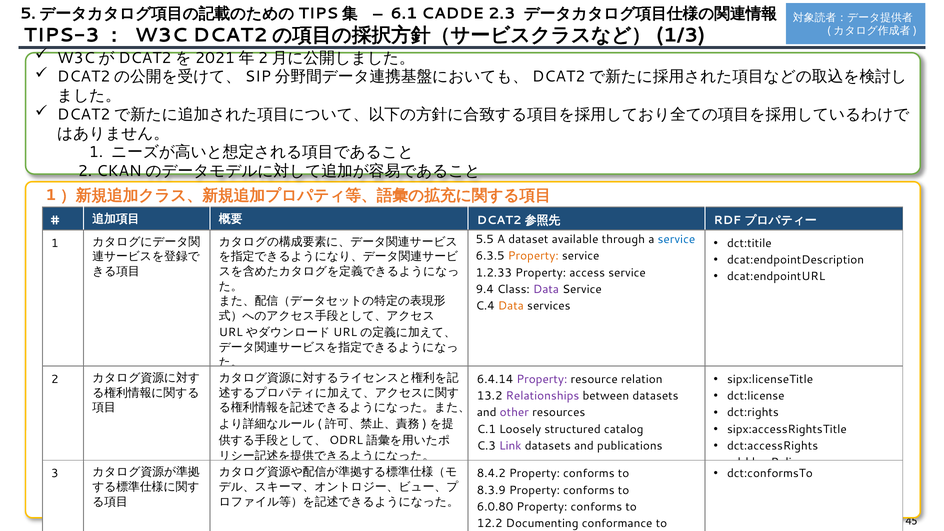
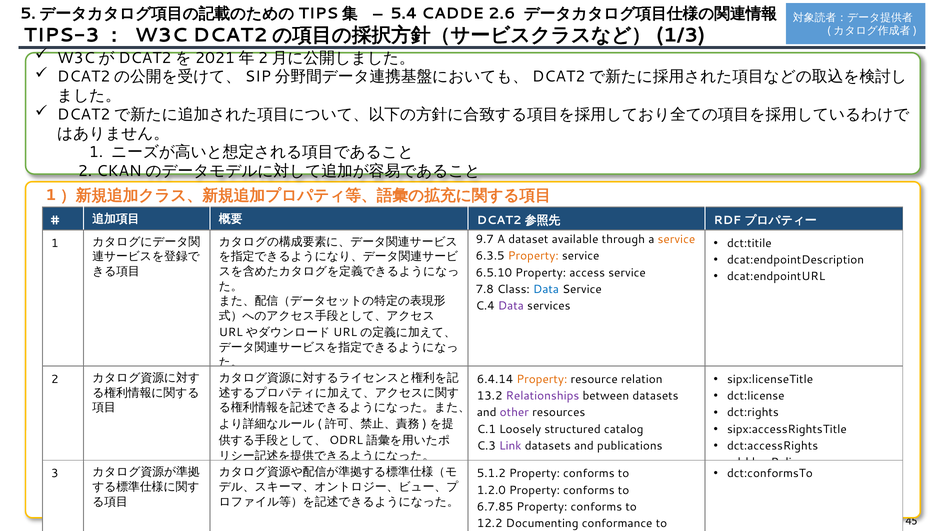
6.1: 6.1 -> 5.4 (404, 13)
2.3: 2.3 -> 2.6 (502, 13)
5.5: 5.5 -> 9.7 (485, 239)
service colour: blue -> orange (676, 239)
1.2.33: 1.2.33 -> 6.5.10 (494, 273)
9.4: 9.4 -> 7.8 (485, 289)
Data colour: purple -> blue (546, 289)
Data colour: orange -> purple (511, 306)
Property colour: purple -> orange (542, 379)
8.4.2: 8.4.2 -> 5.1.2 (491, 474)
8.3.9: 8.3.9 -> 1.2.0 (491, 490)
6.0.80: 6.0.80 -> 6.7.85 (495, 507)
